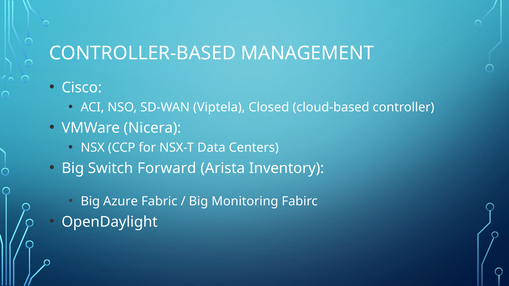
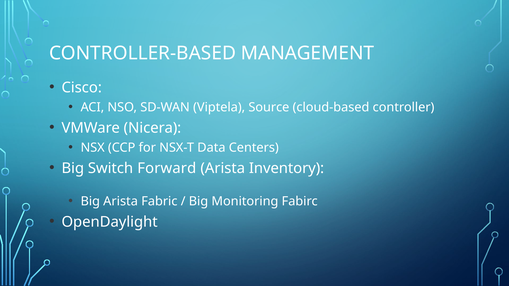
Closed: Closed -> Source (269, 107)
Big Azure: Azure -> Arista (121, 201)
